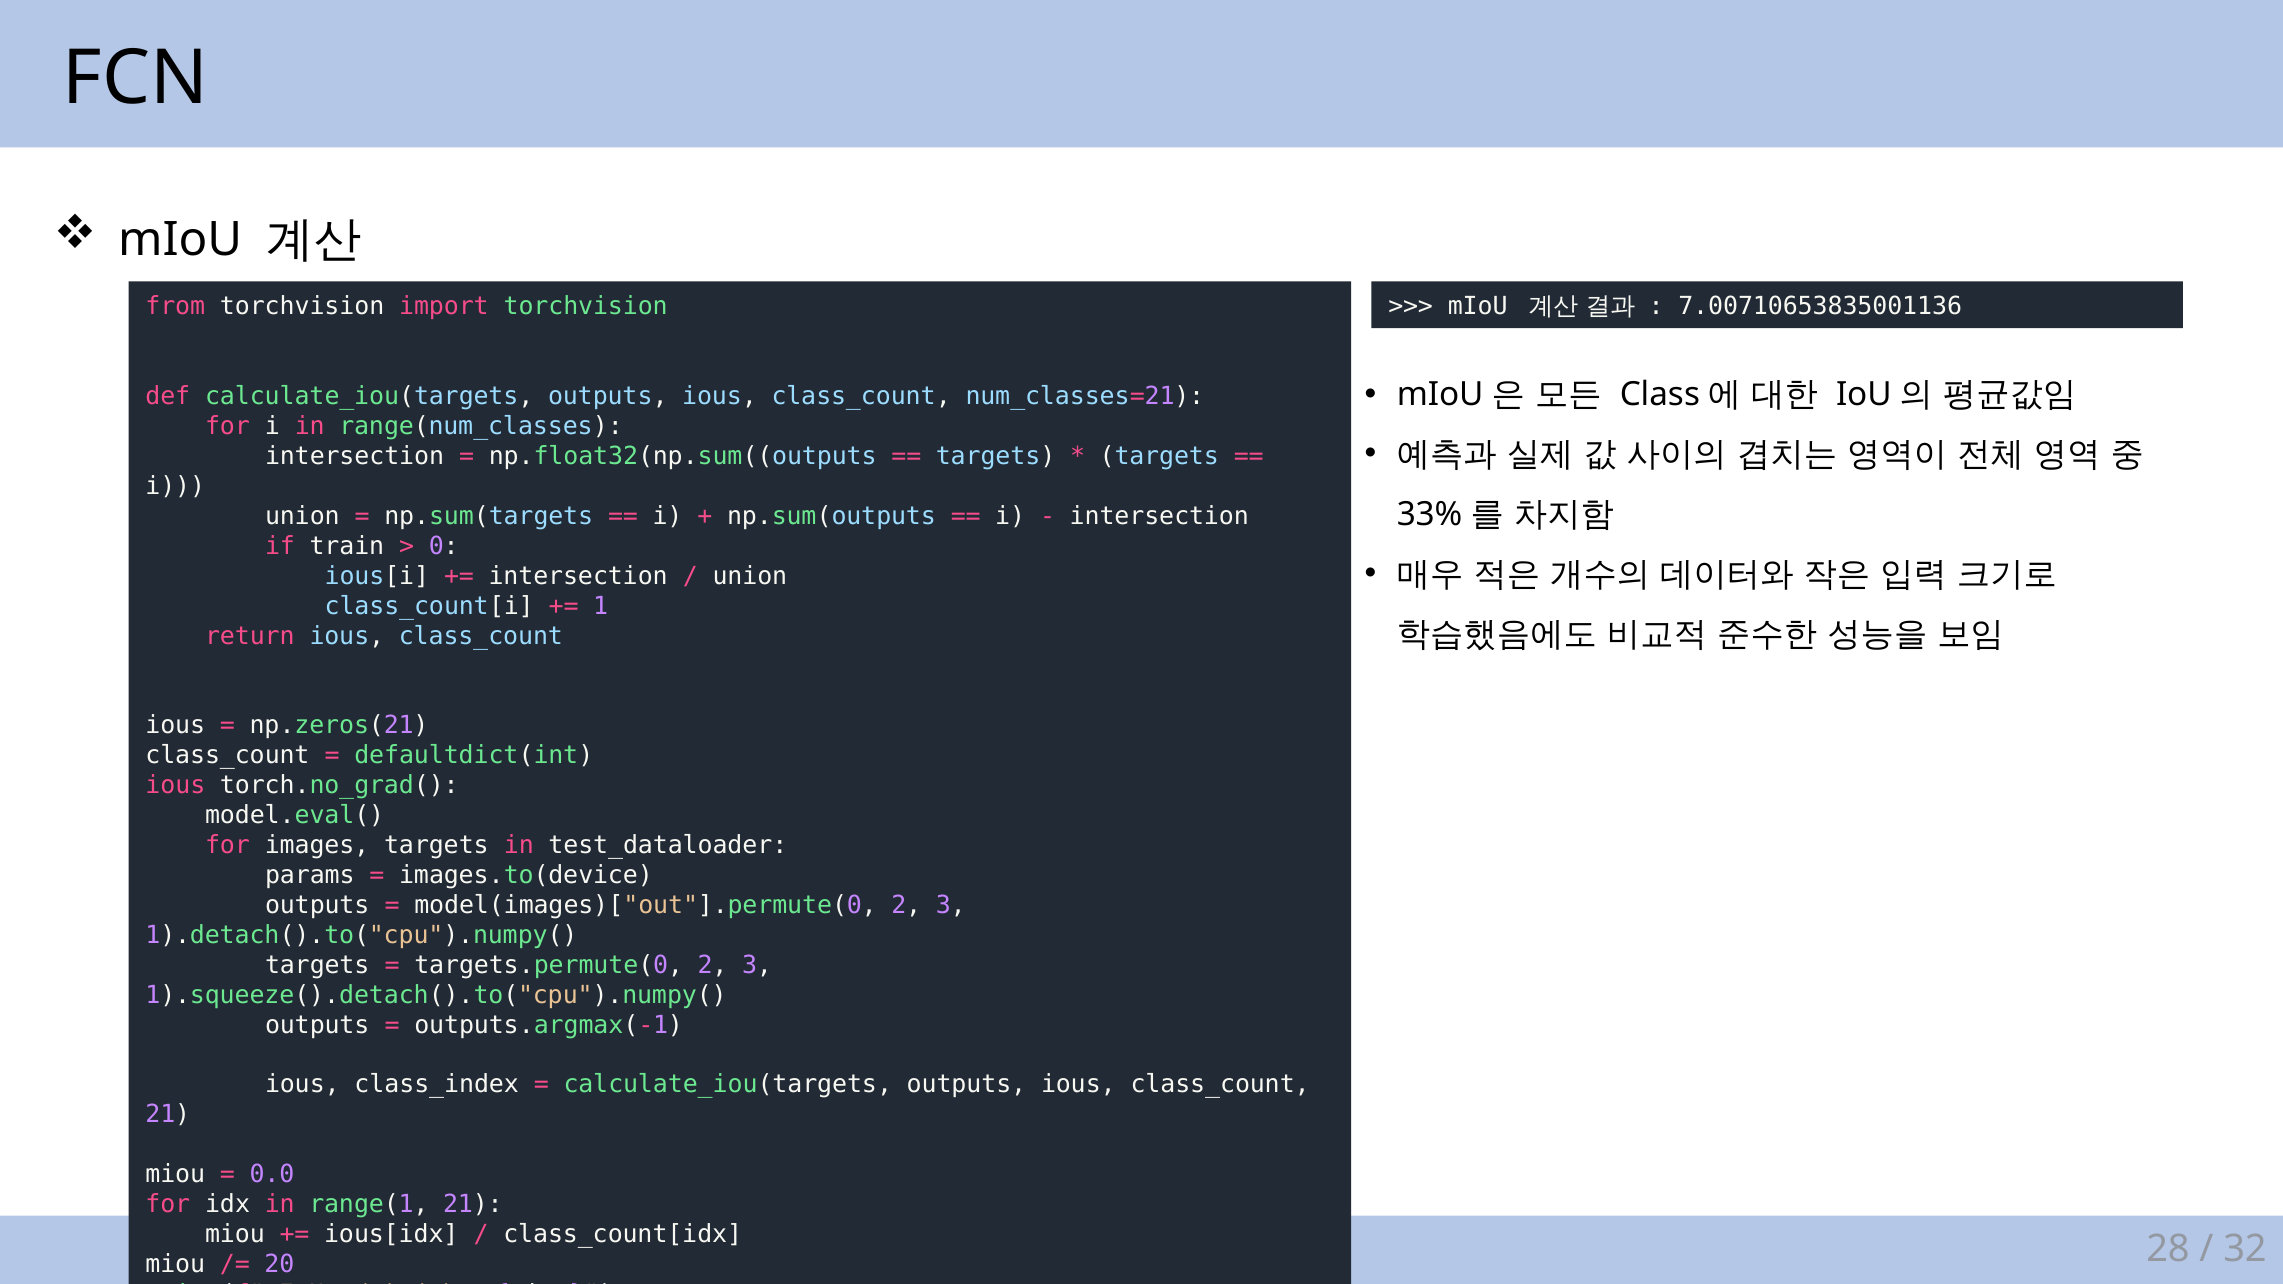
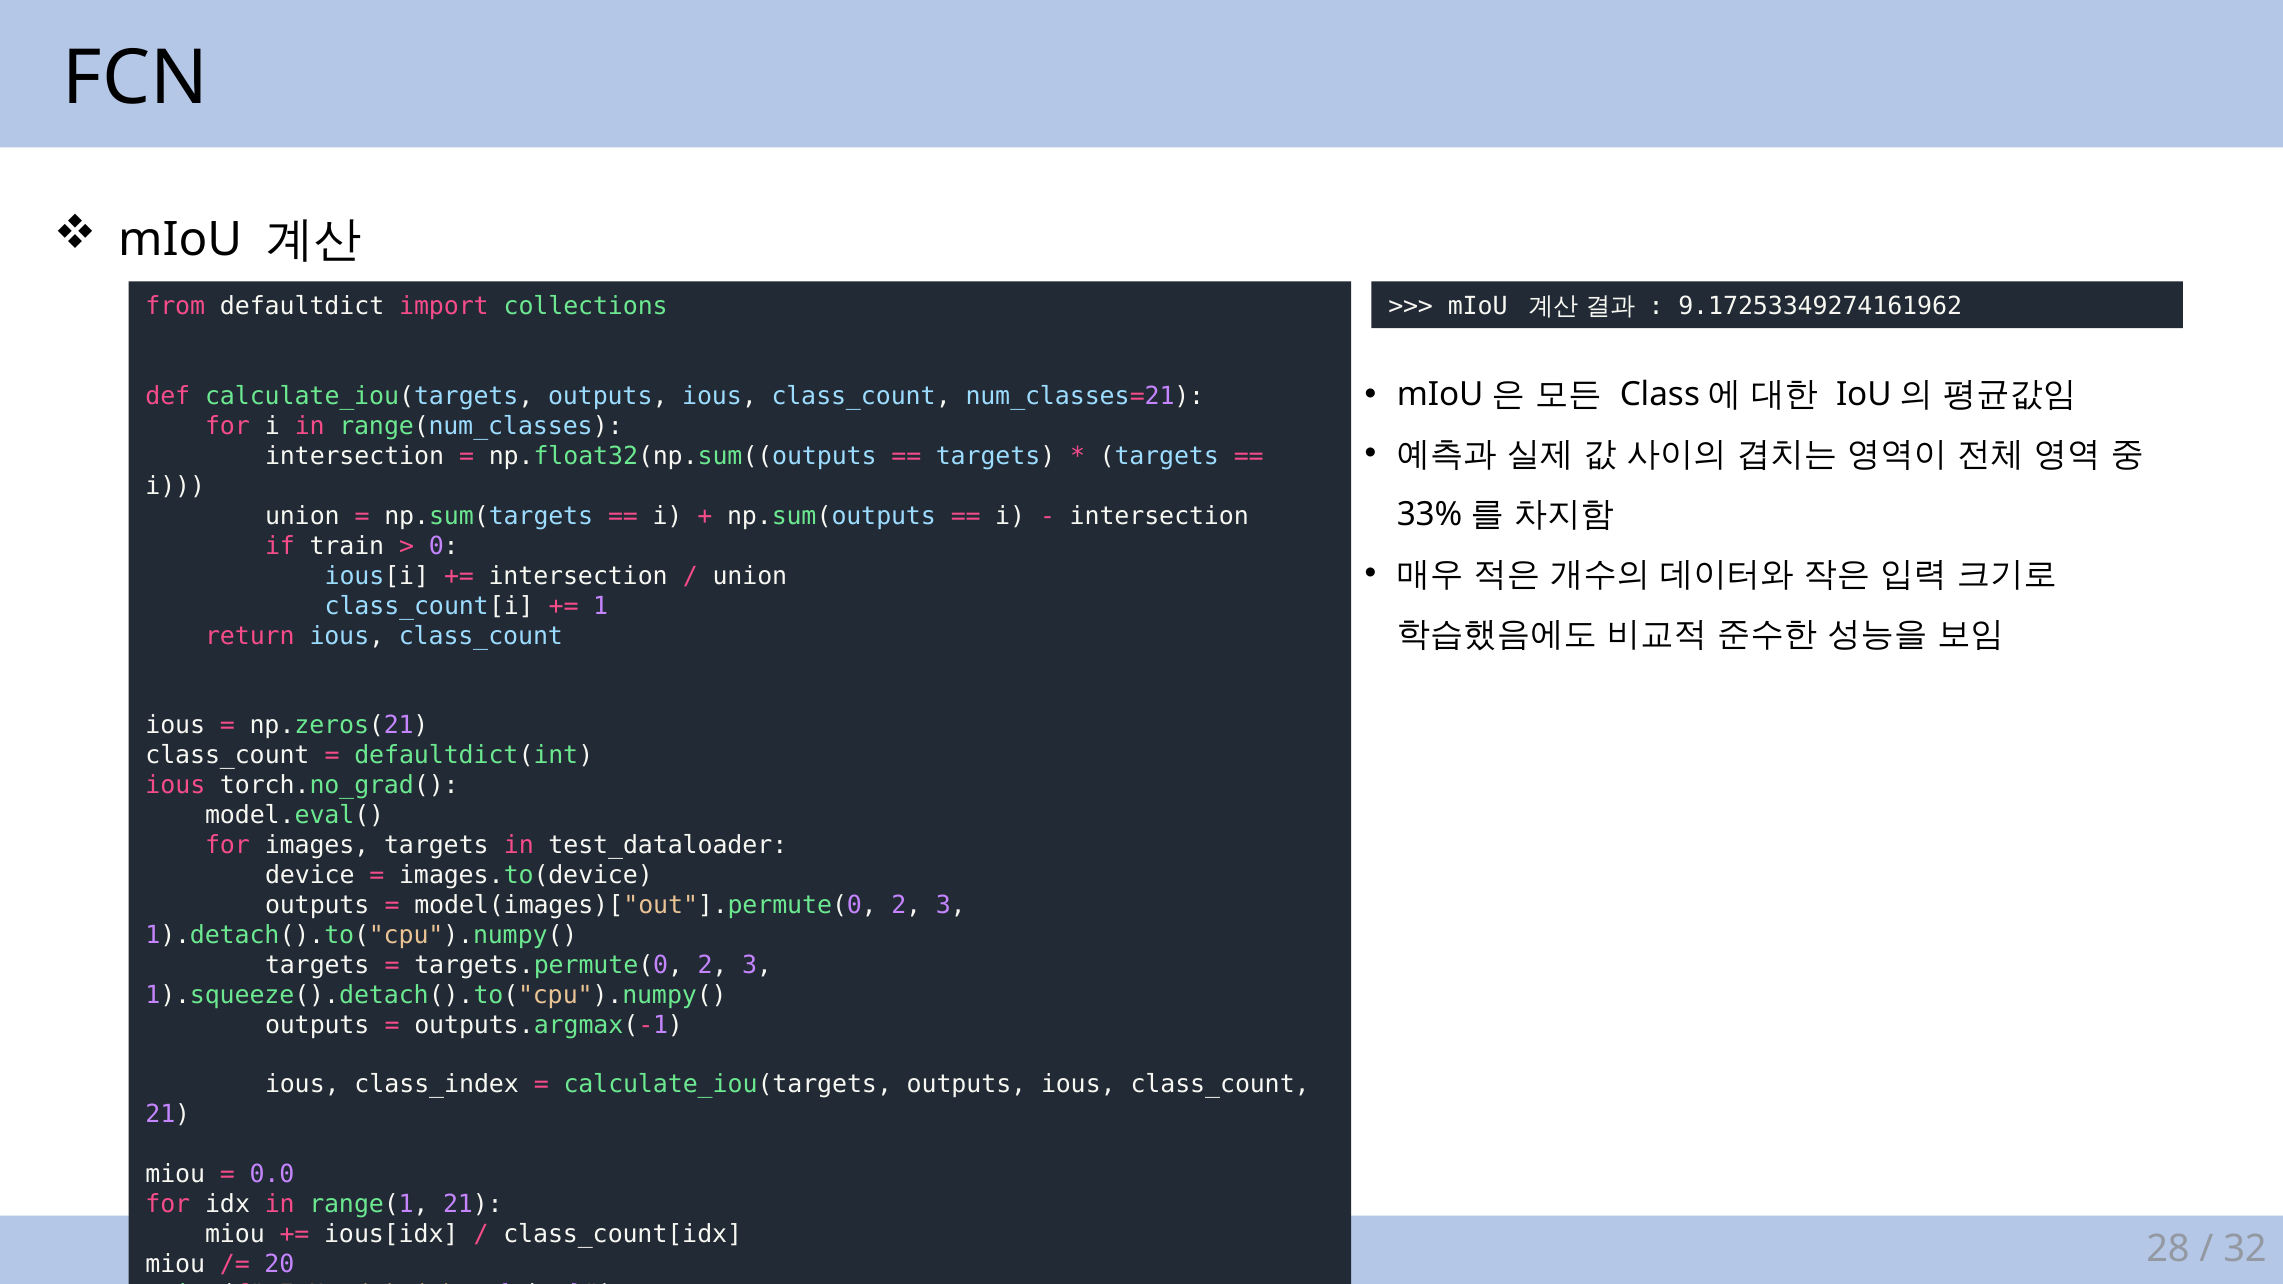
from torchvision: torchvision -> defaultdict (302, 307)
import torchvision: torchvision -> collections (586, 307)
7.00710653835001136: 7.00710653835001136 -> 9.17253349274161962 (1820, 307)
params: params -> device (310, 875)
